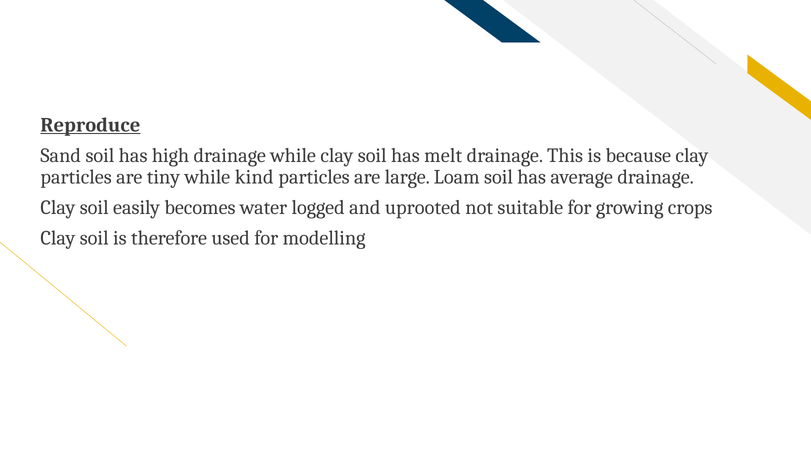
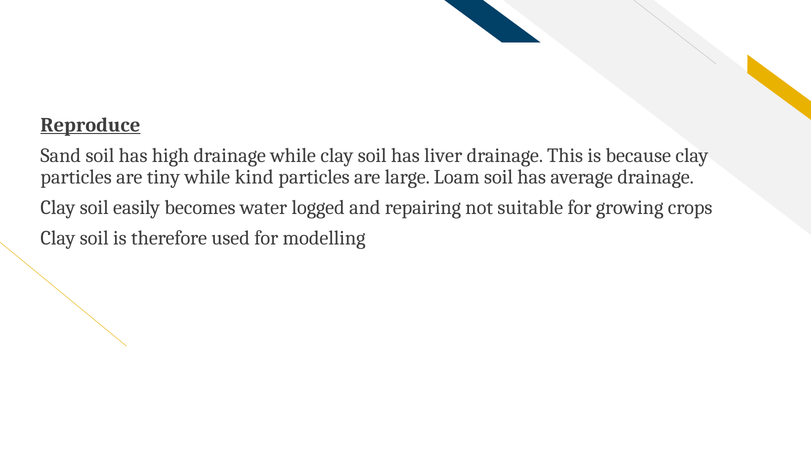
melt: melt -> liver (443, 155)
uprooted: uprooted -> repairing (423, 208)
